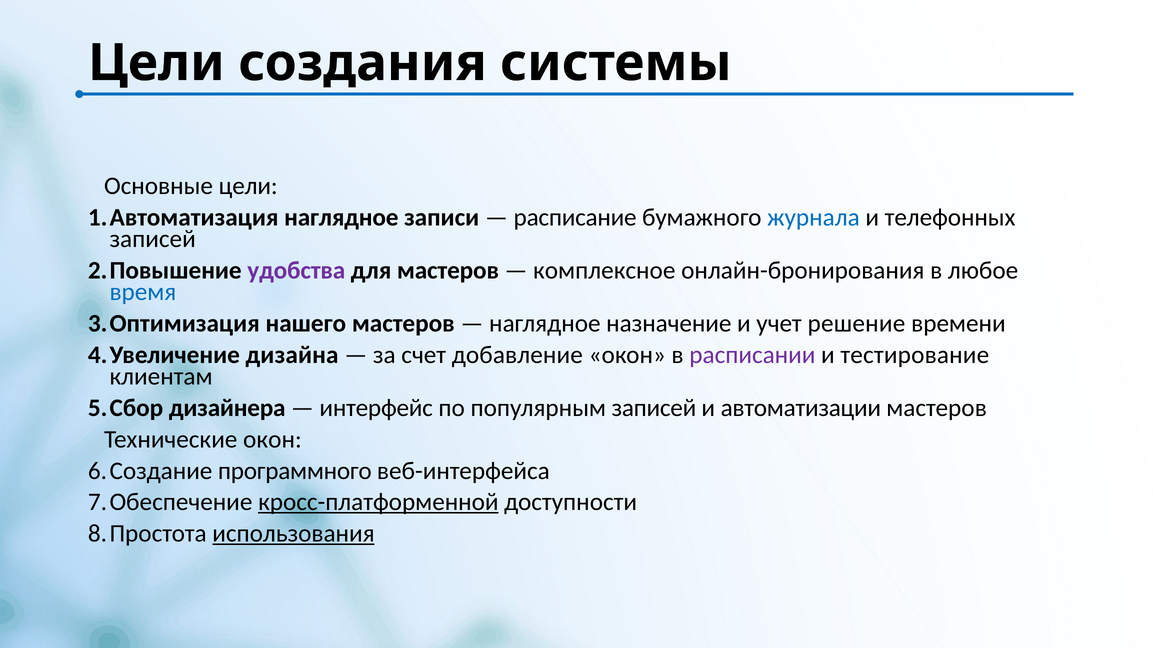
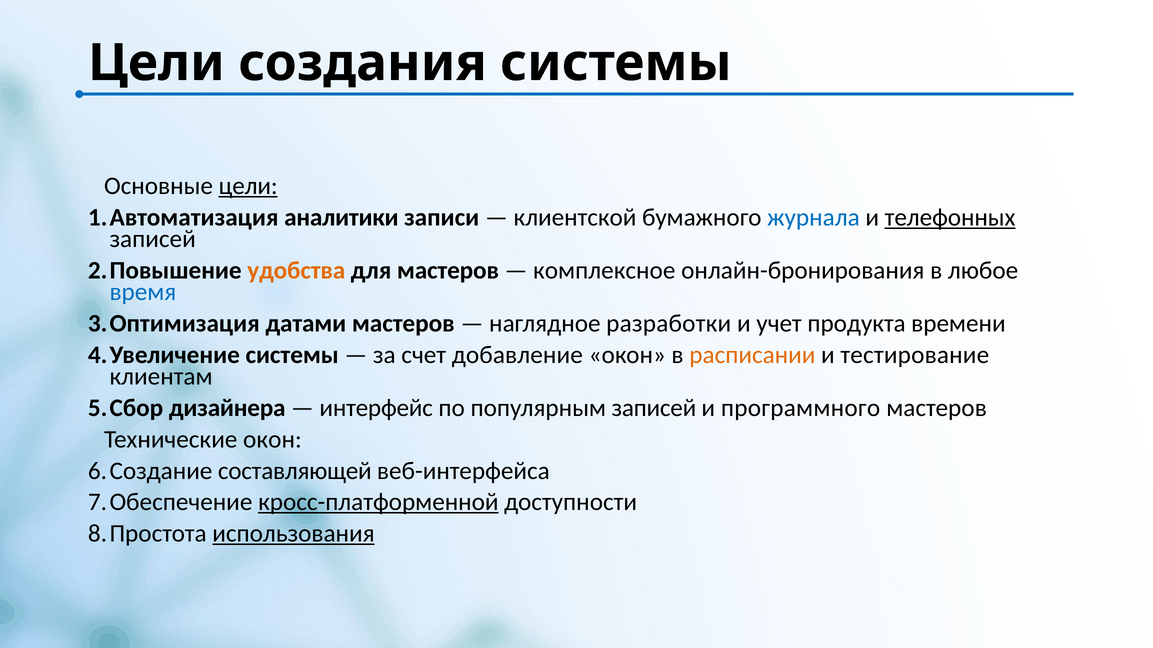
цели underline: none -> present (248, 186)
наглядное: наглядное -> аналитики (341, 217)
расписание: расписание -> клиентской (575, 217)
телефонных underline: none -> present (950, 217)
удобства colour: purple -> orange (296, 271)
нашего: нашего -> датами (306, 324)
назначение: назначение -> разработки (669, 324)
решение: решение -> продукта (857, 324)
дизайна: дизайна -> системы (292, 355)
расписании colour: purple -> orange (752, 355)
автоматизации: автоматизации -> программного (801, 408)
программного: программного -> составляющей (295, 471)
